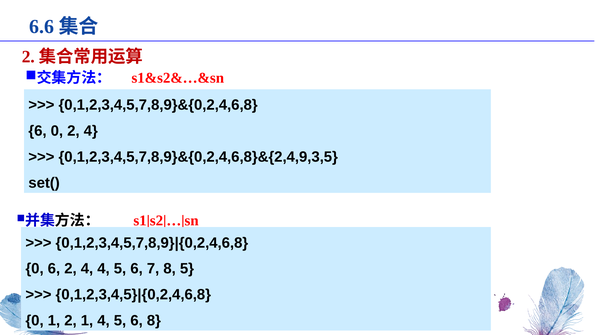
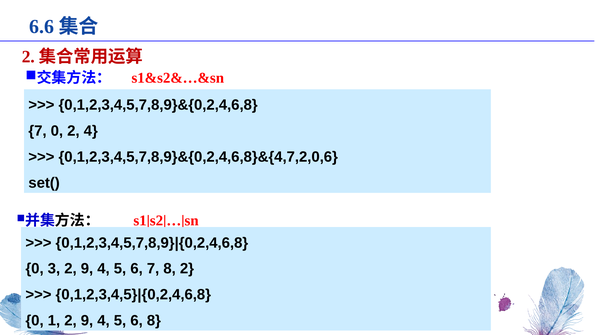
6: 6 -> 7 (37, 131)
0,1,2,3,4,5,7,8,9}&{0,2,4,6,8}&{2,4,9,3,5: 0,1,2,3,4,5,7,8,9}&{0,2,4,6,8}&{2,4,9,3,5 -> 0,1,2,3,4,5,7,8,9}&{0,2,4,6,8}&{4,7,2,0,6 (198, 157)
0 6: 6 -> 3 (54, 268)
4: 4 -> 9 (87, 268)
8 5: 5 -> 2 (187, 268)
1 2 1: 1 -> 9 (87, 320)
